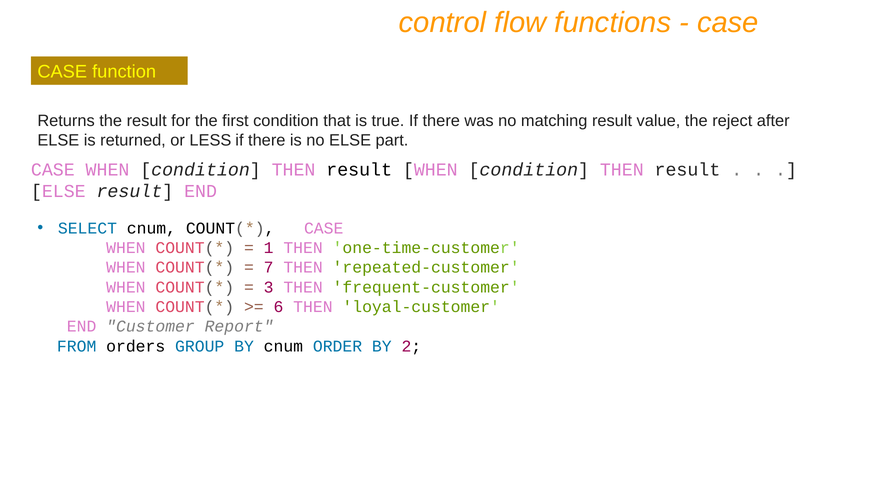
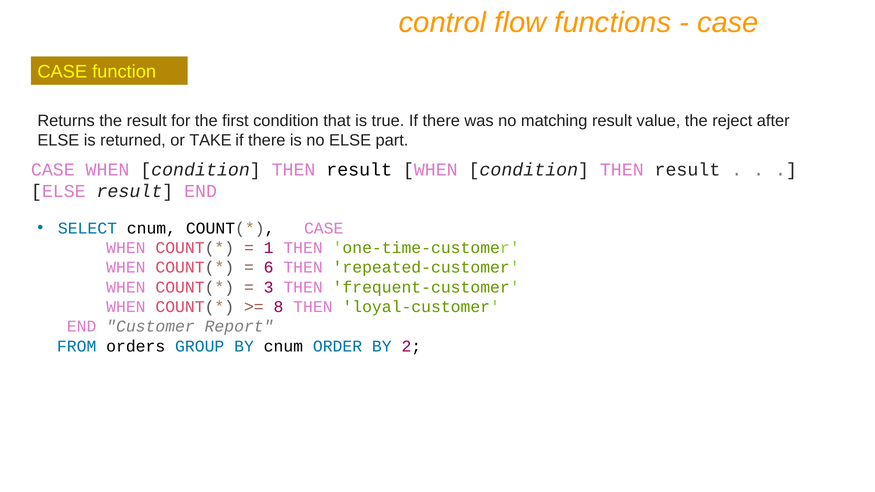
LESS: LESS -> TAKE (211, 141)
7: 7 -> 6 (269, 268)
6: 6 -> 8 (278, 307)
